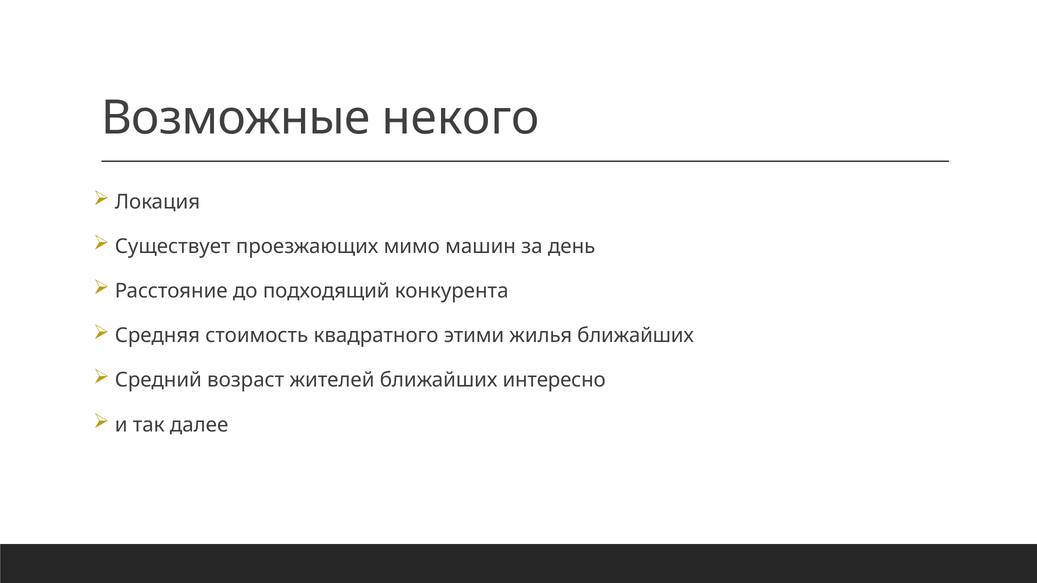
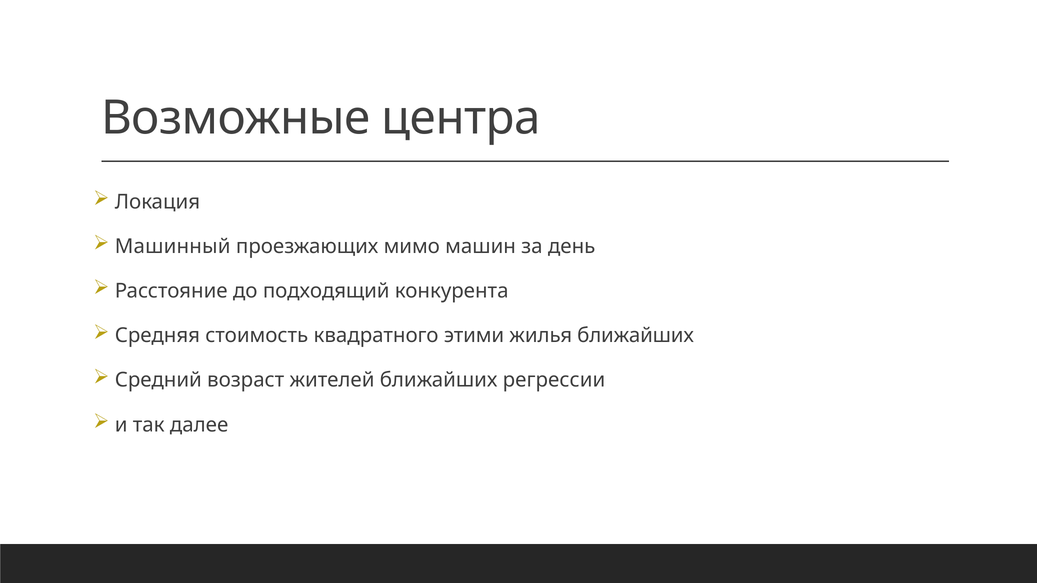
некого: некого -> центра (461, 118)
Существует: Существует -> Машинный (173, 246)
интересно: интересно -> регрессии (554, 380)
